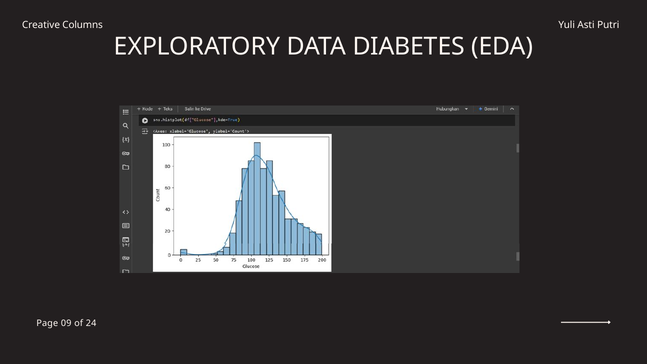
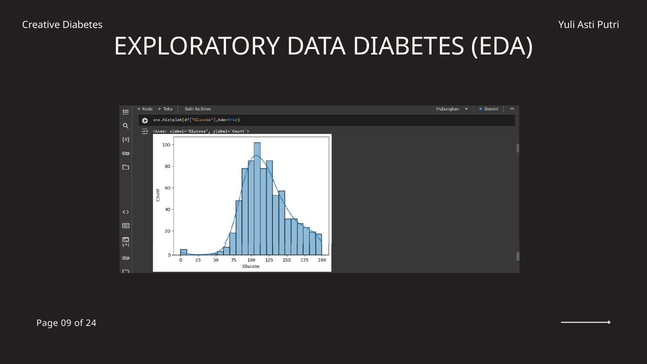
Creative Columns: Columns -> Diabetes (83, 25)
